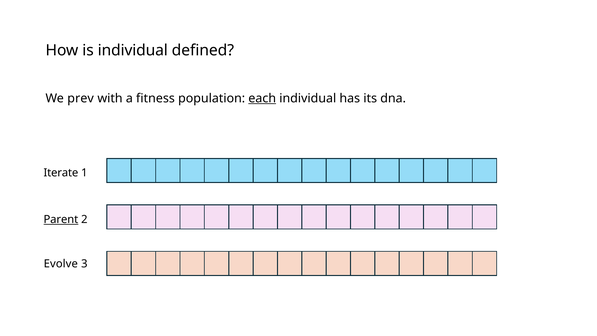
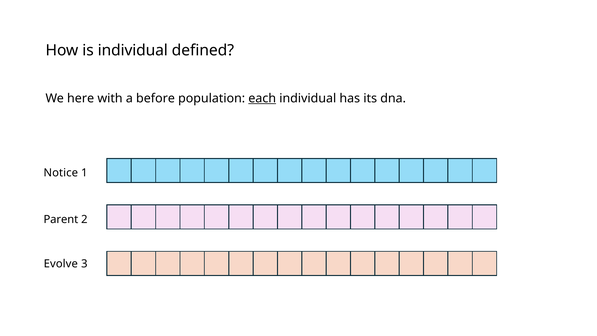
prev: prev -> here (81, 98)
fitness: fitness -> before (155, 98)
Iterate: Iterate -> Notice (61, 173)
Parent underline: present -> none (61, 219)
